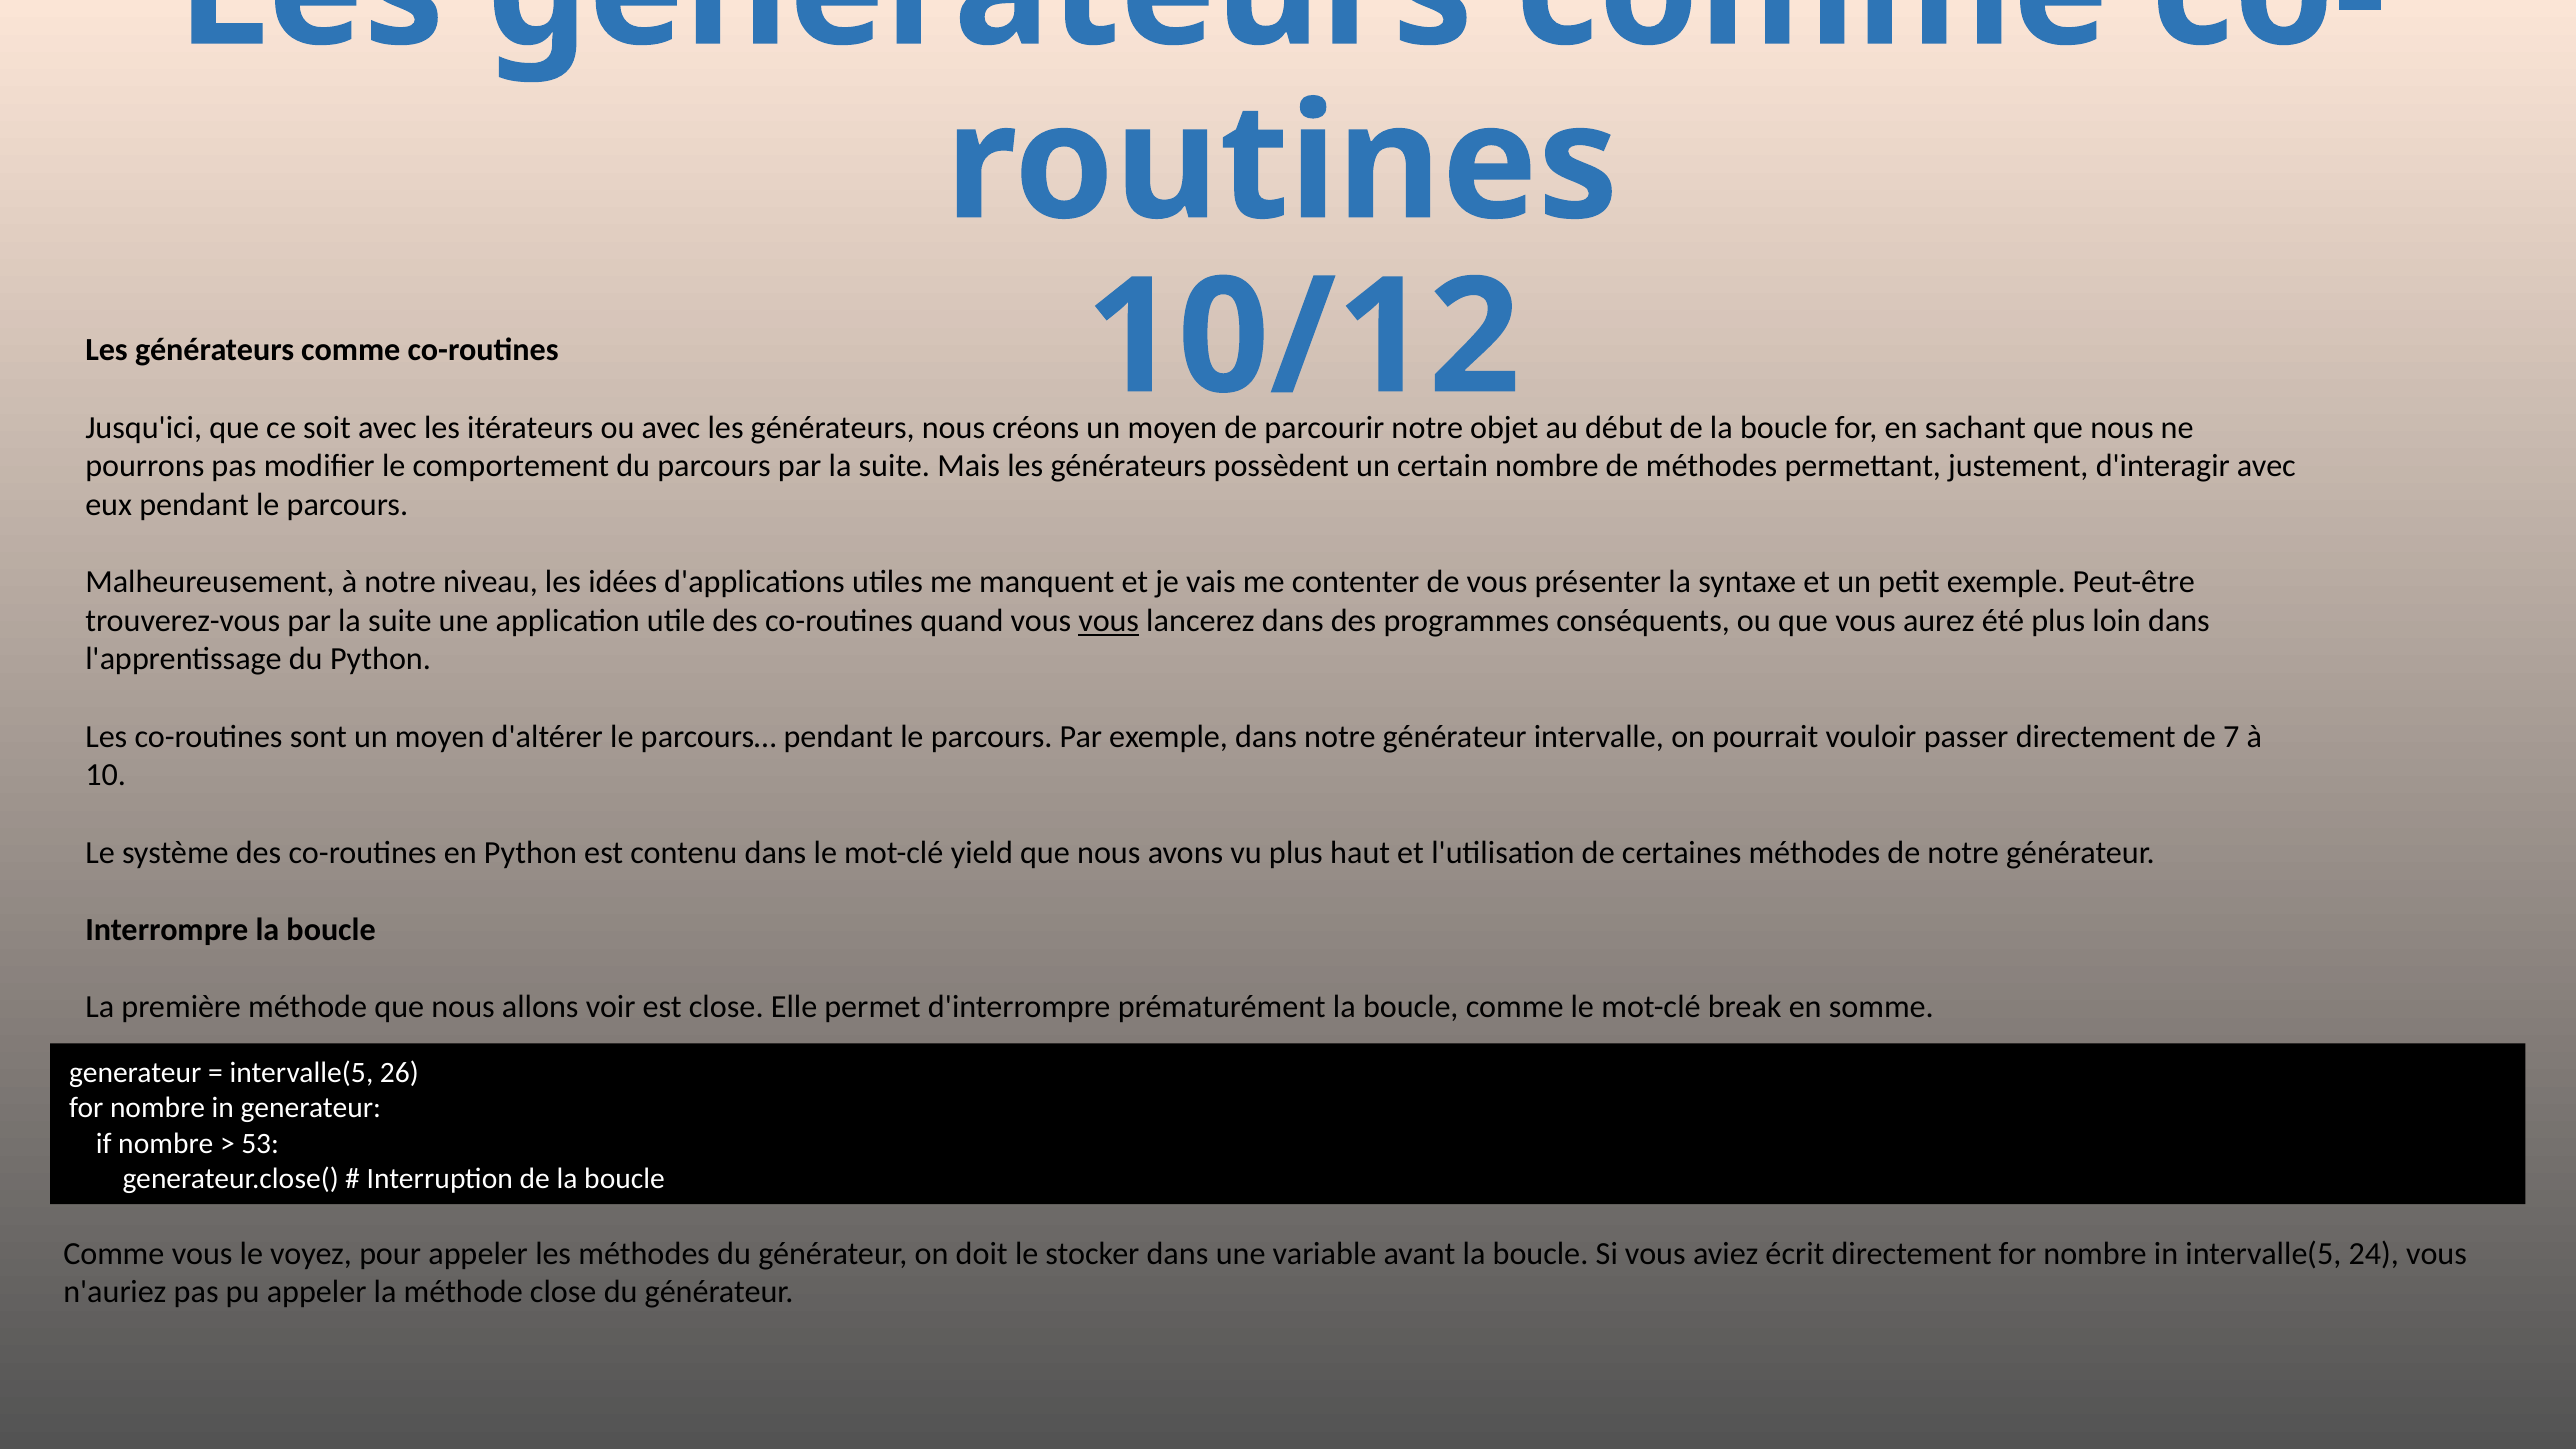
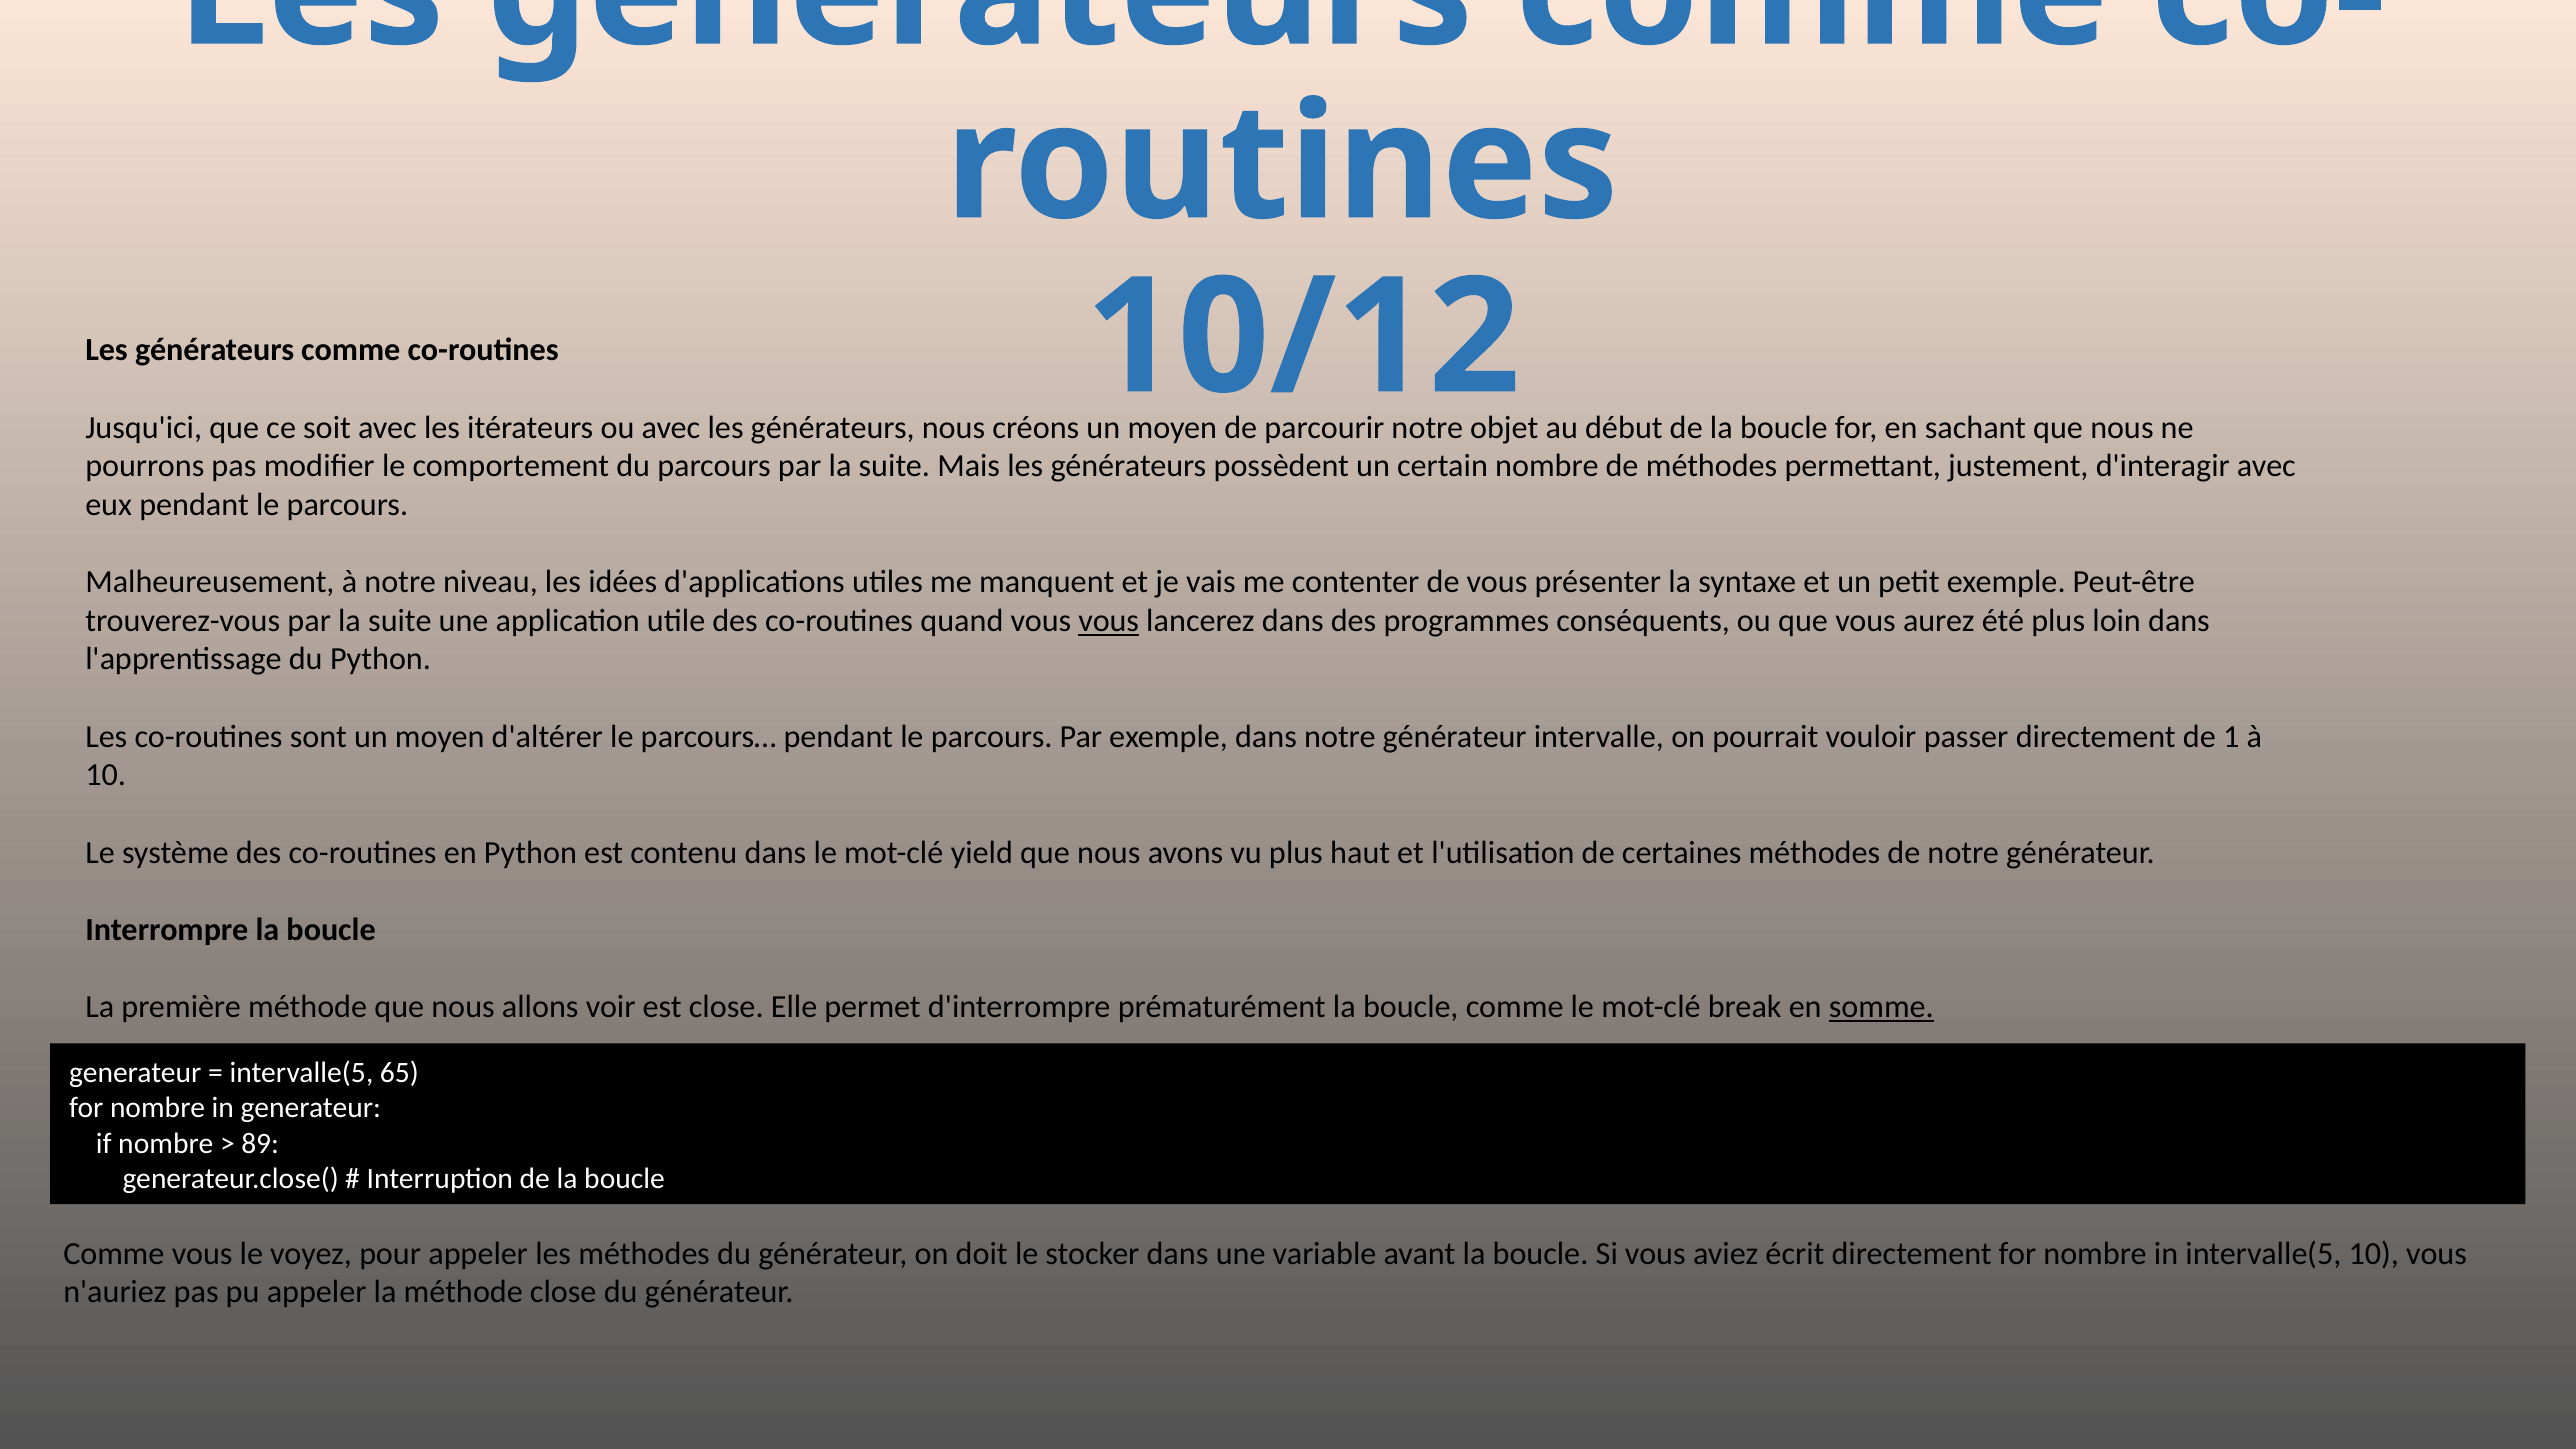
7: 7 -> 1 (2231, 737)
somme underline: none -> present (1881, 1007)
26: 26 -> 65 (399, 1073)
53: 53 -> 89 (260, 1144)
intervalle(5 24: 24 -> 10 (2374, 1254)
